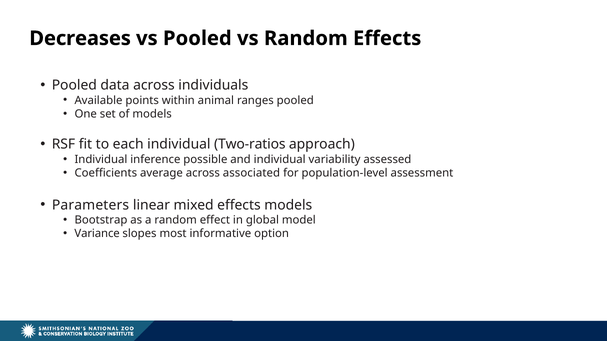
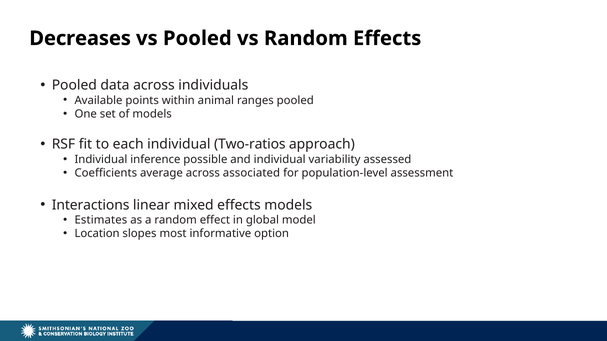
Parameters: Parameters -> Interactions (91, 205)
Bootstrap: Bootstrap -> Estimates (101, 220)
Variance: Variance -> Location (97, 234)
